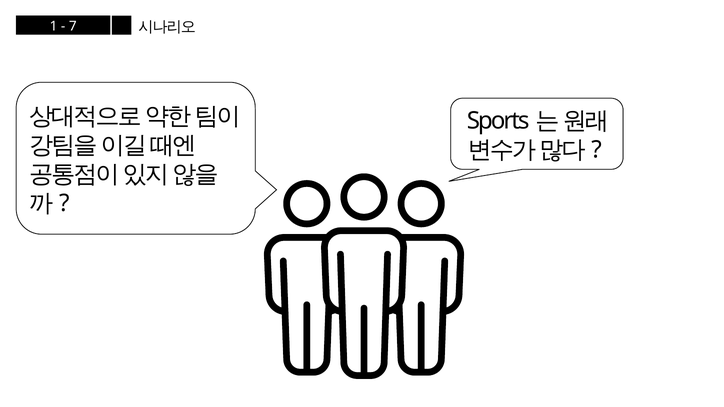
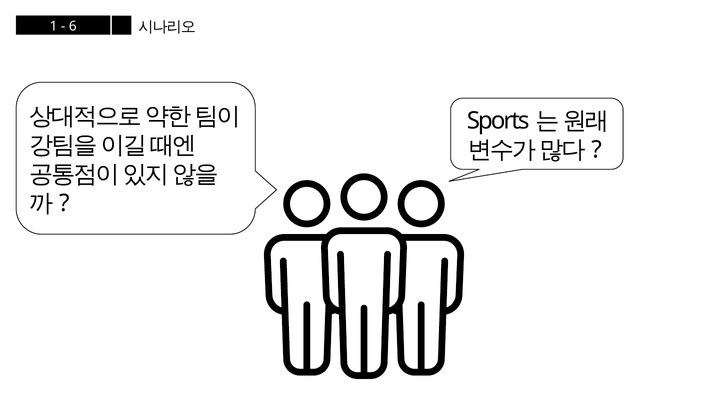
7: 7 -> 6 (73, 26)
